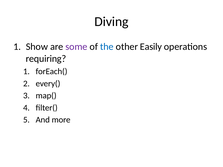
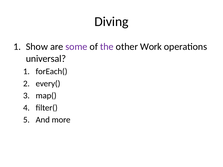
the colour: blue -> purple (107, 47)
Easily: Easily -> Work (151, 47)
requiring: requiring -> universal (46, 59)
